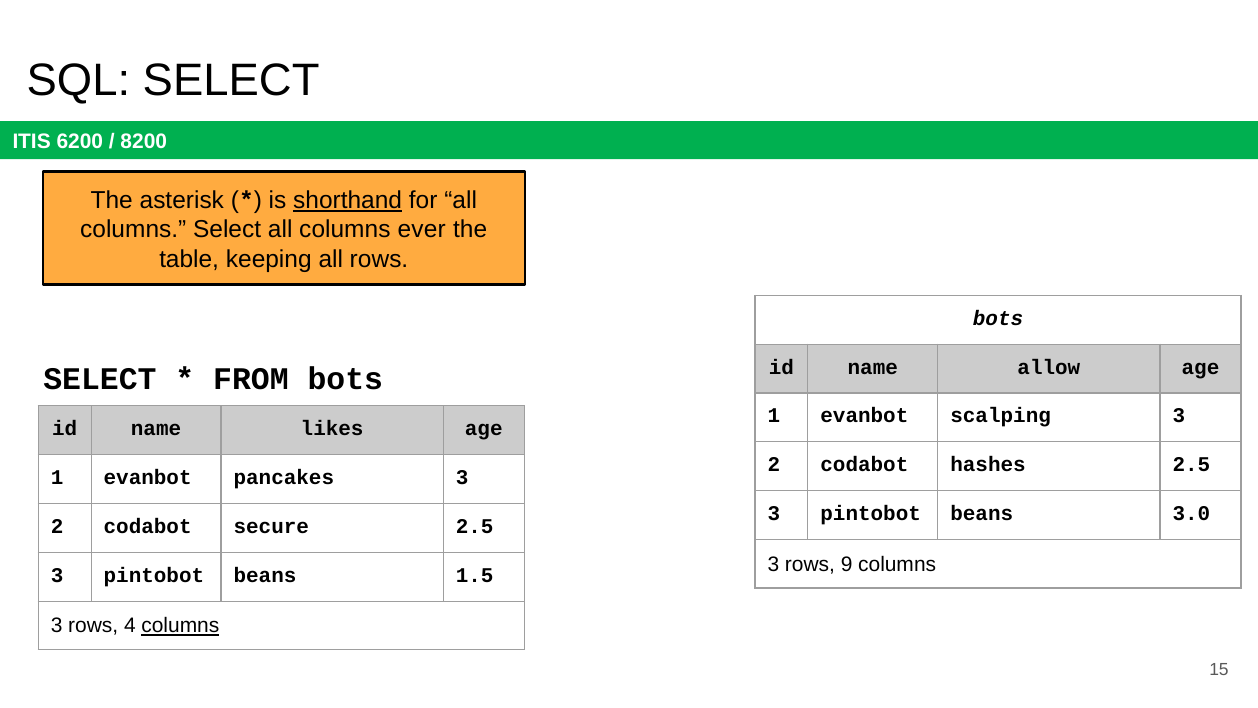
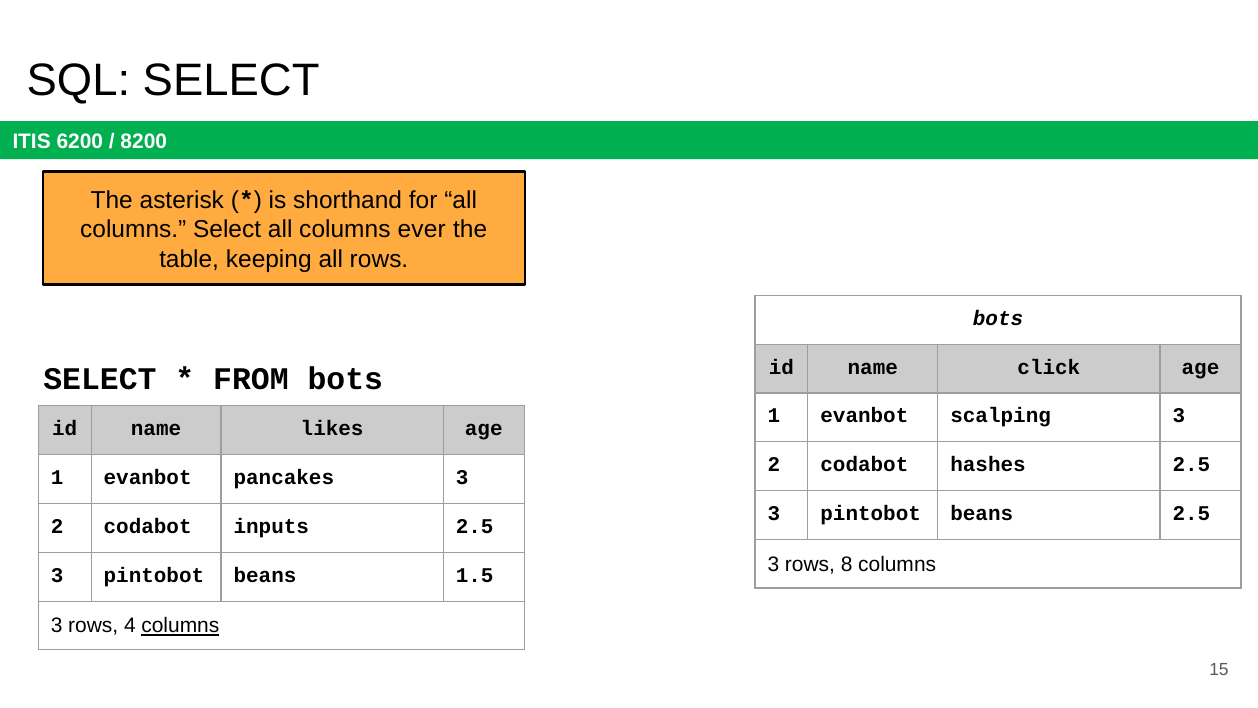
shorthand underline: present -> none (348, 200)
allow: allow -> click (1049, 367)
beans 3.0: 3.0 -> 2.5 (1191, 513)
secure: secure -> inputs (271, 526)
9: 9 -> 8 (847, 564)
